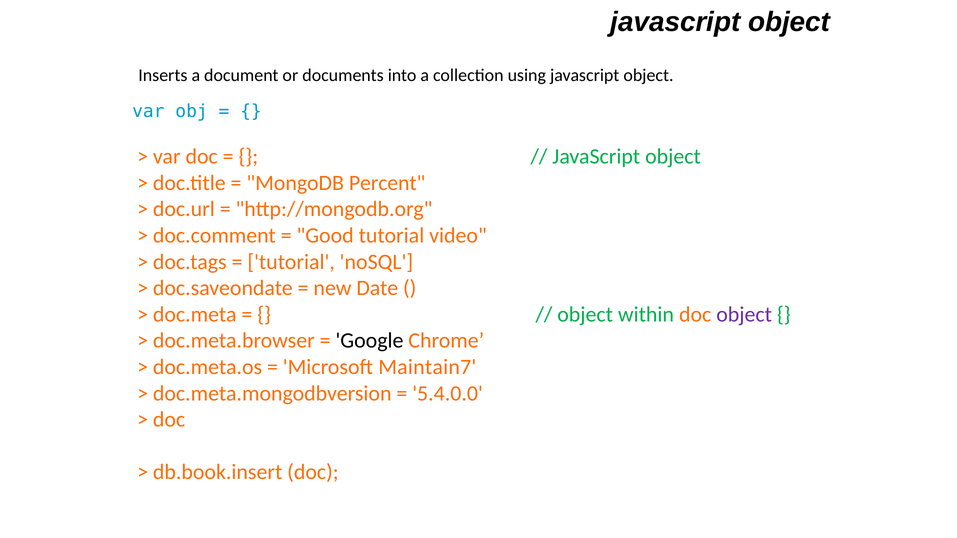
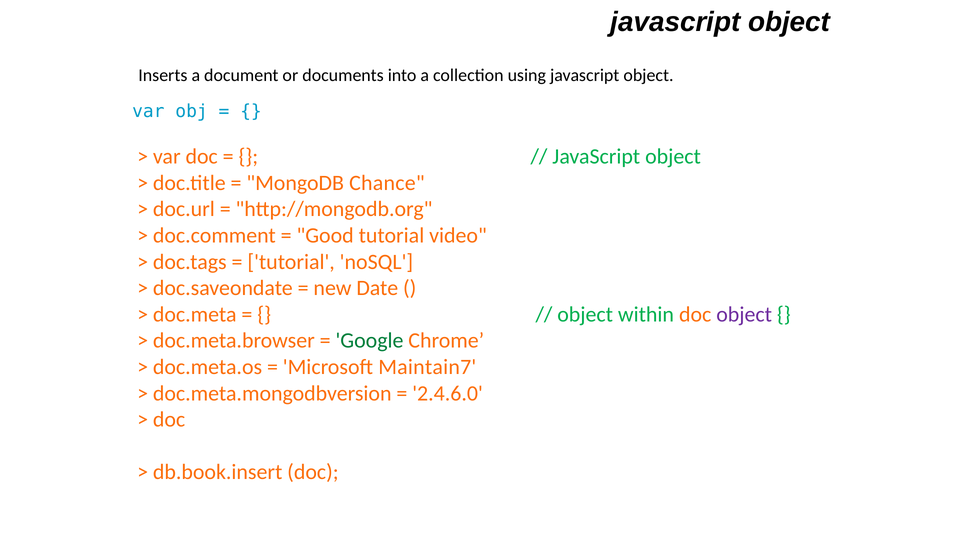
Percent: Percent -> Chance (387, 183)
Google colour: black -> green (370, 341)
5.4.0.0: 5.4.0.0 -> 2.4.6.0 (448, 394)
